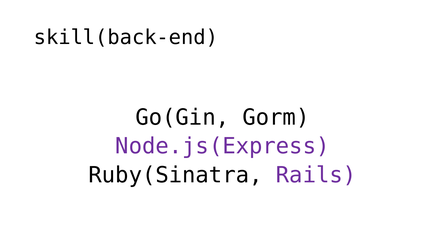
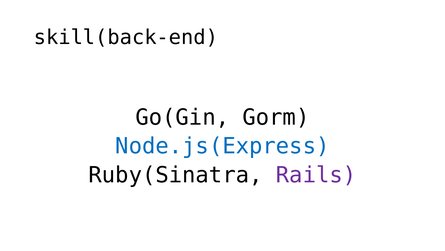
Node.js(Express colour: purple -> blue (222, 146)
